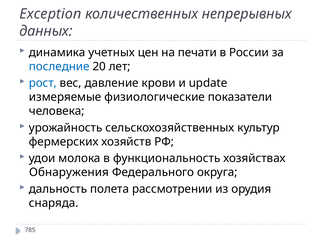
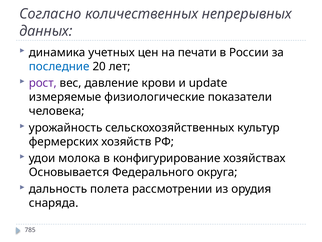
Exception: Exception -> Согласно (50, 14)
рост colour: blue -> purple (43, 83)
функциональность: функциональность -> конфигурирование (167, 158)
Обнаружения: Обнаружения -> Основывается (69, 172)
